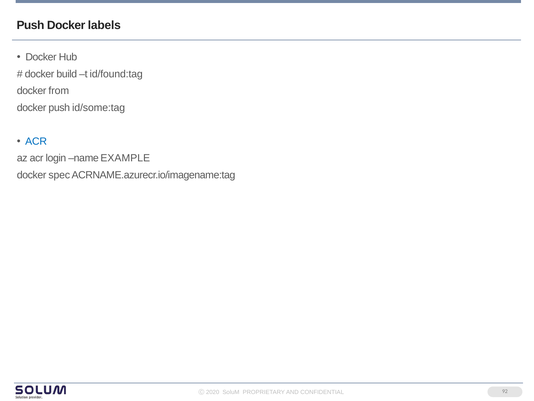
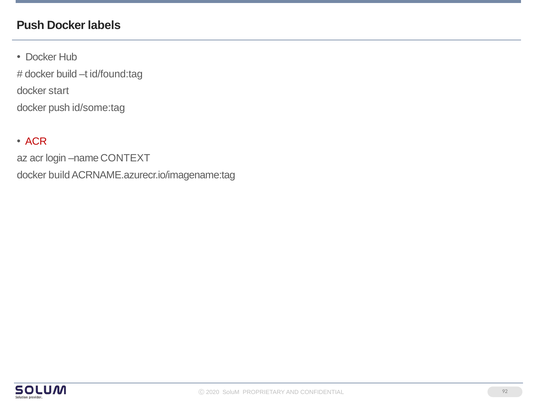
from: from -> start (59, 91)
ACR colour: blue -> red (36, 141)
EXAMPLE: EXAMPLE -> CONTEXT (125, 158)
spec: spec -> build (59, 175)
